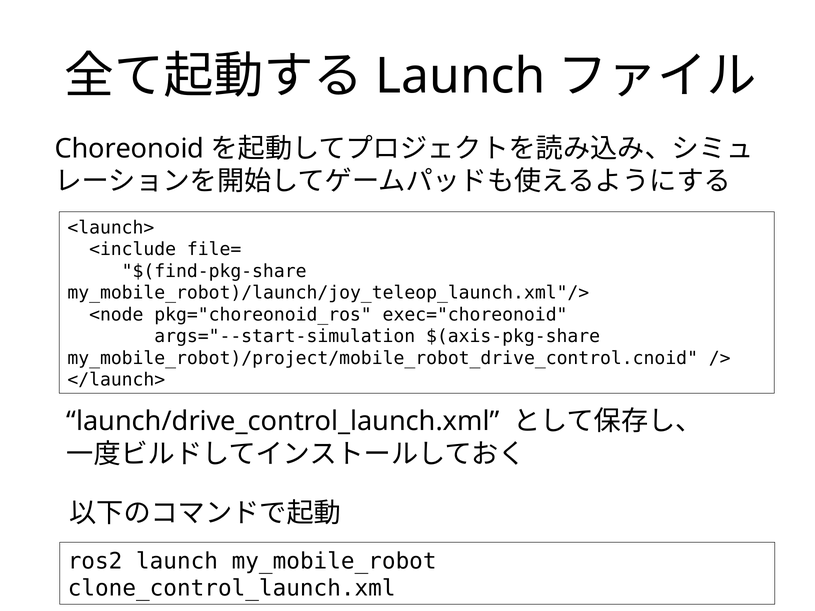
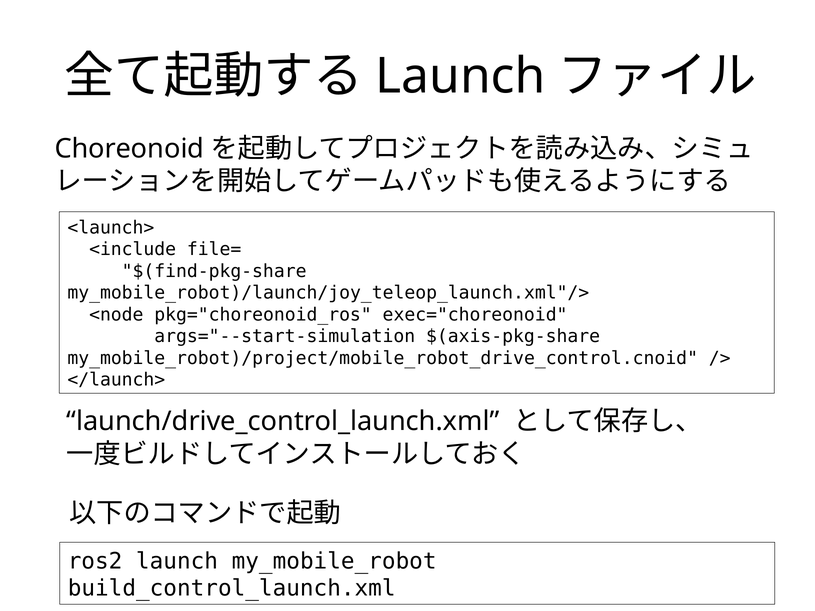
clone_control_launch.xml: clone_control_launch.xml -> build_control_launch.xml (232, 589)
